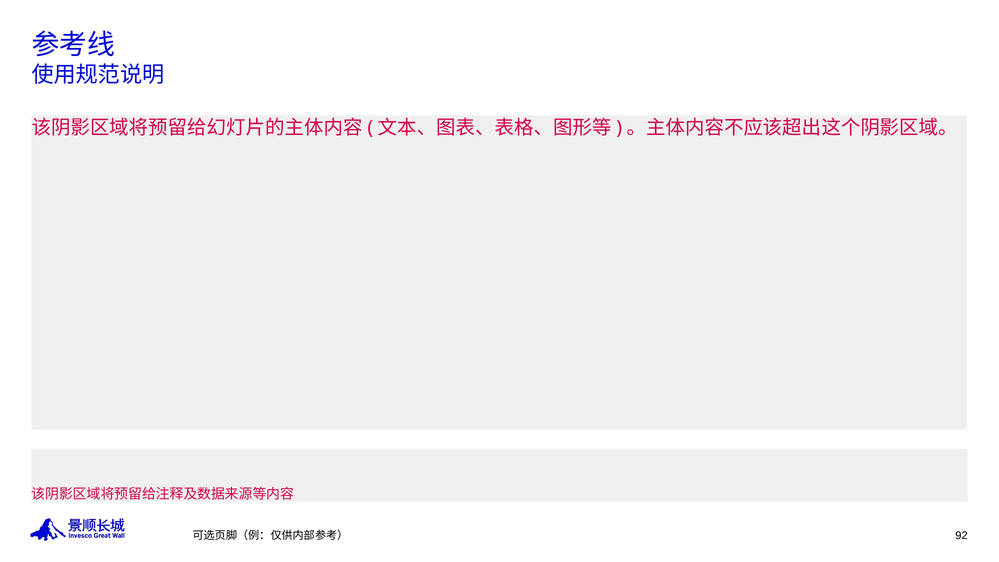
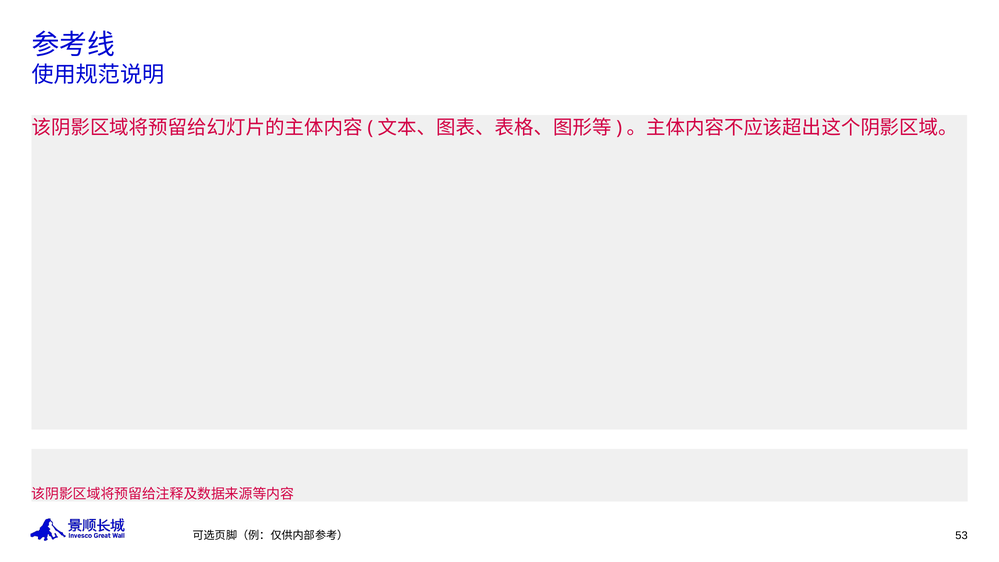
92: 92 -> 53 (962, 536)
